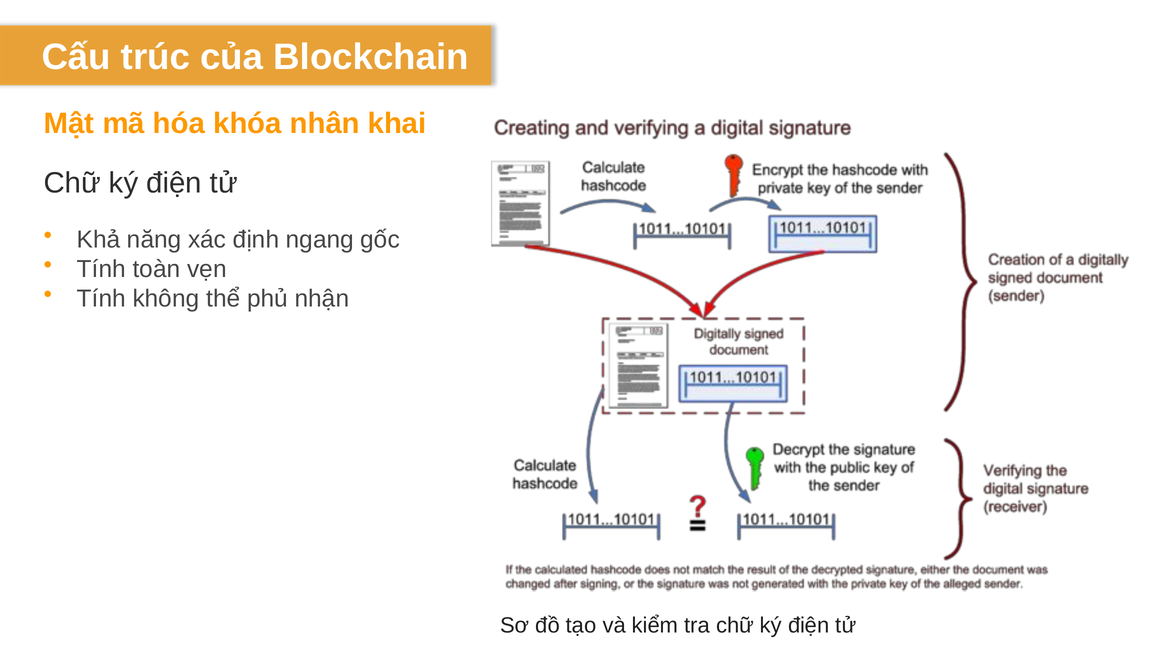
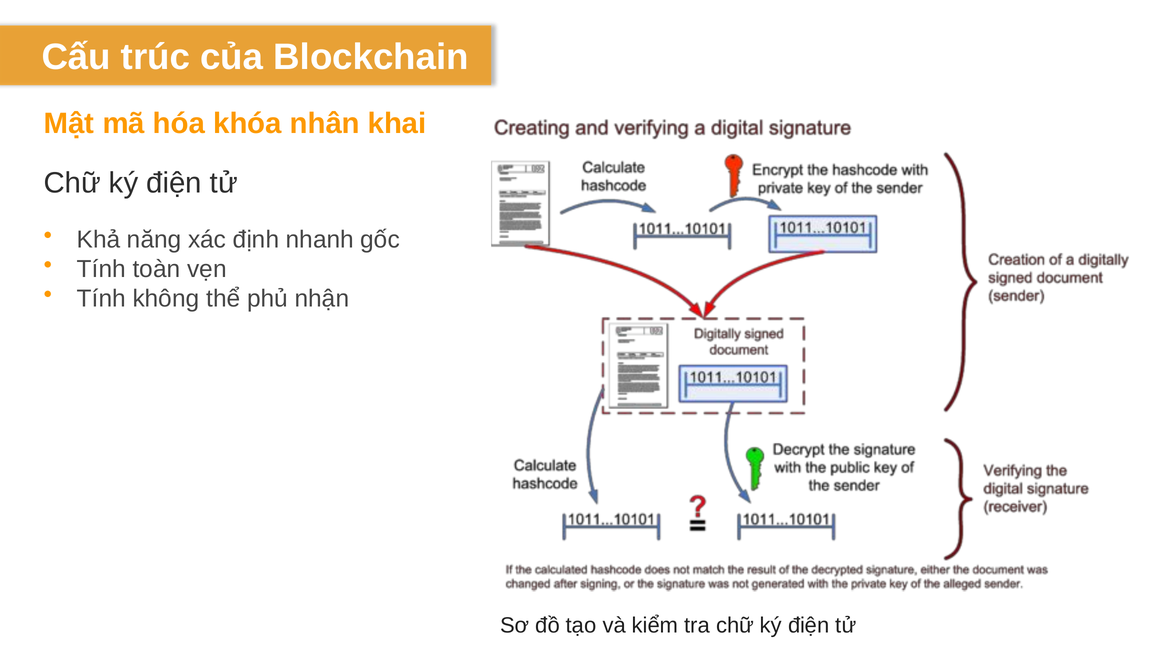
ngang: ngang -> nhanh (320, 239)
